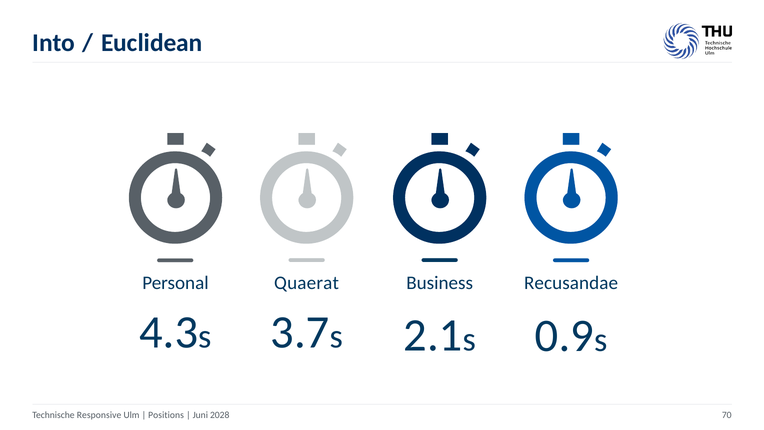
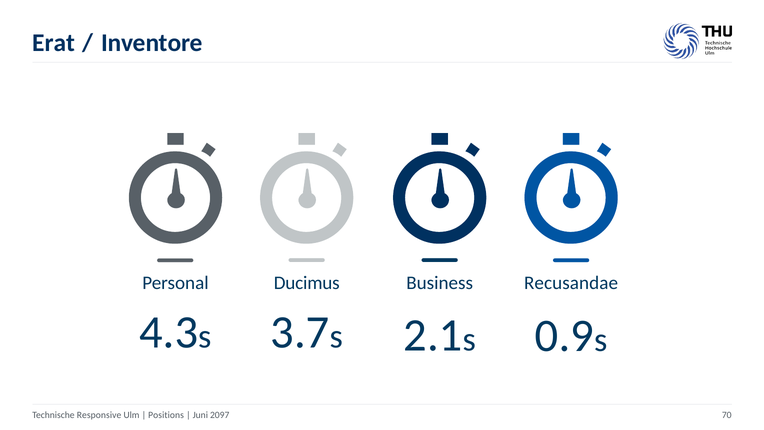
Into: Into -> Erat (54, 43)
Euclidean: Euclidean -> Inventore (152, 43)
Quaerat: Quaerat -> Ducimus (307, 283)
2028: 2028 -> 2097 (220, 415)
